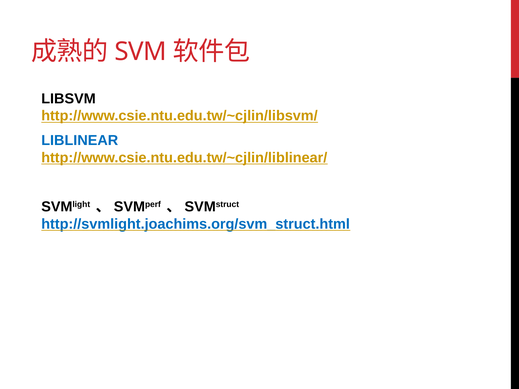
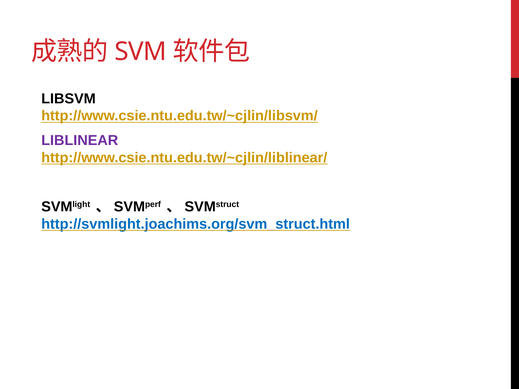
LIBLINEAR colour: blue -> purple (80, 140)
